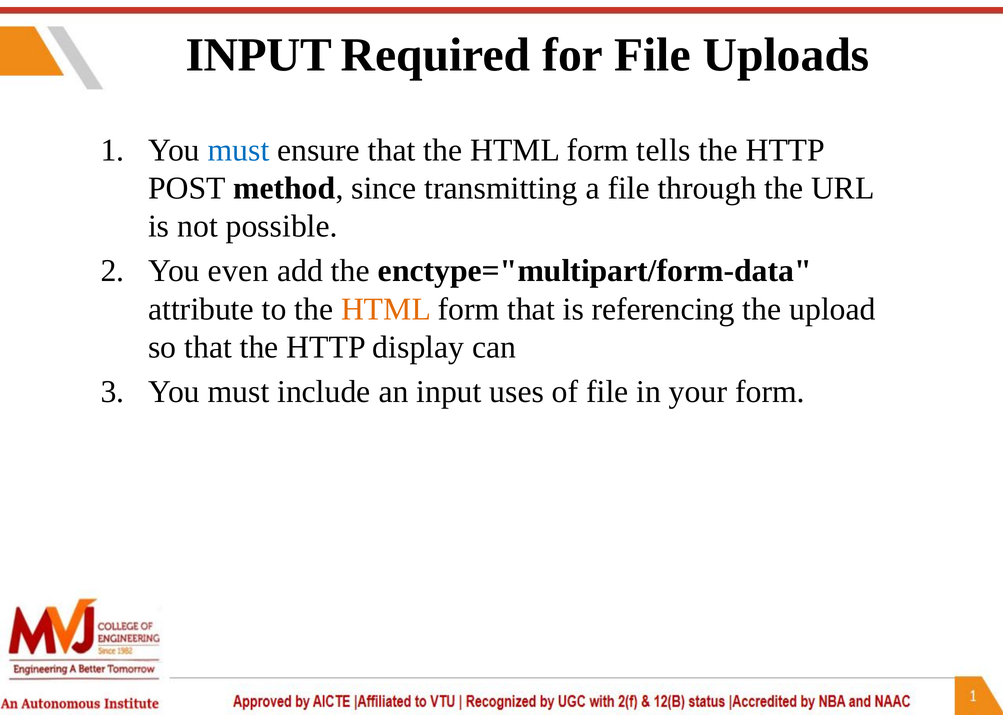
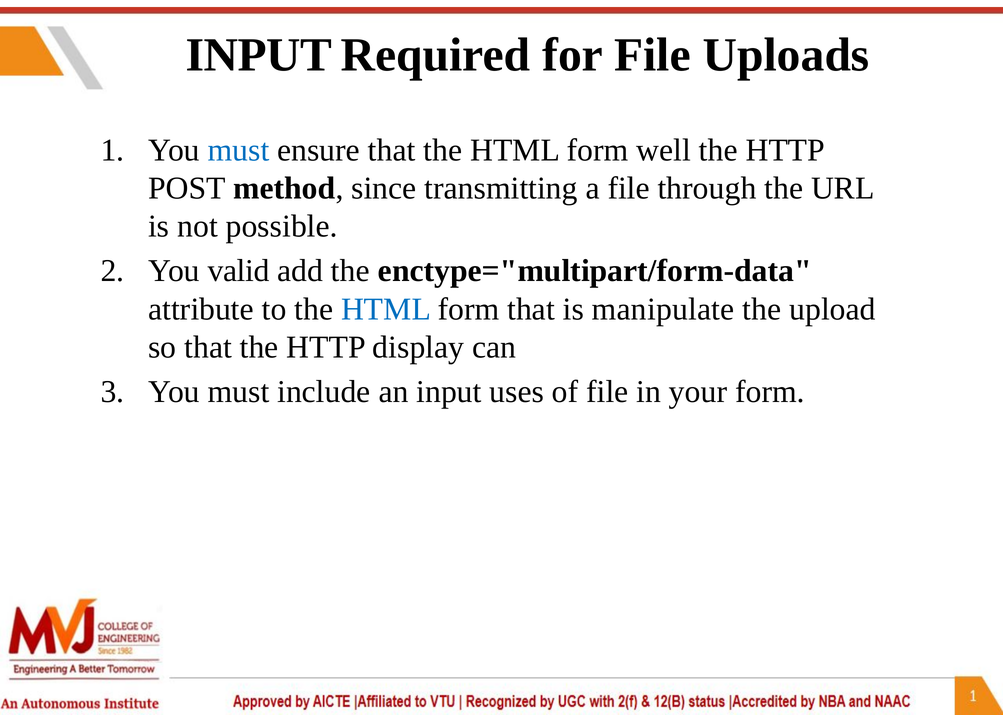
tells: tells -> well (664, 150)
even: even -> valid (239, 271)
HTML colour: orange -> blue (386, 309)
referencing: referencing -> manipulate (663, 309)
